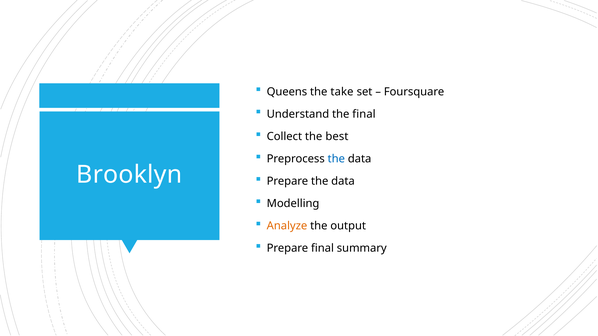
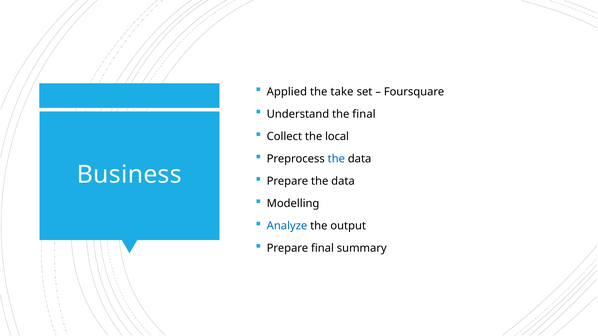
Queens: Queens -> Applied (287, 92)
best: best -> local (337, 137)
Brooklyn: Brooklyn -> Business (129, 175)
Analyze colour: orange -> blue (287, 226)
